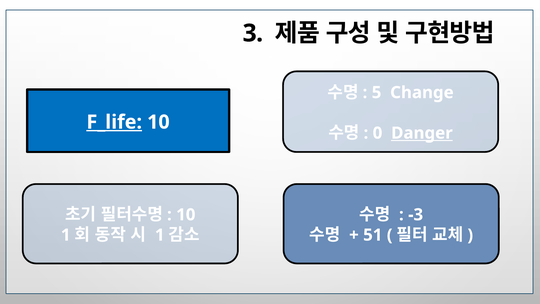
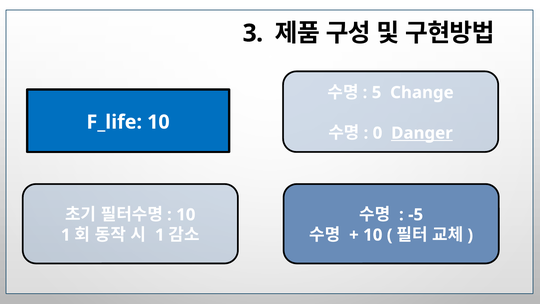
F_life underline: present -> none (114, 122)
-3: -3 -> -5 (416, 215)
51: 51 -> 10 (373, 235)
